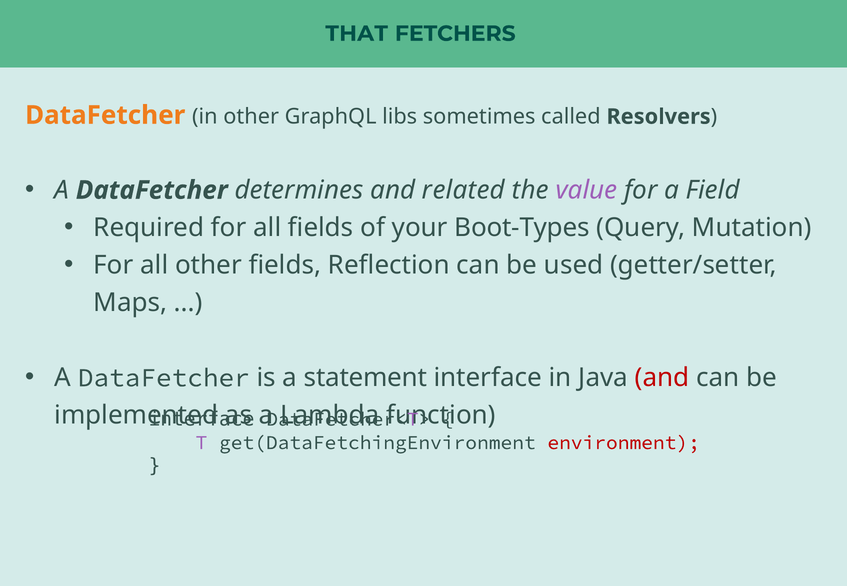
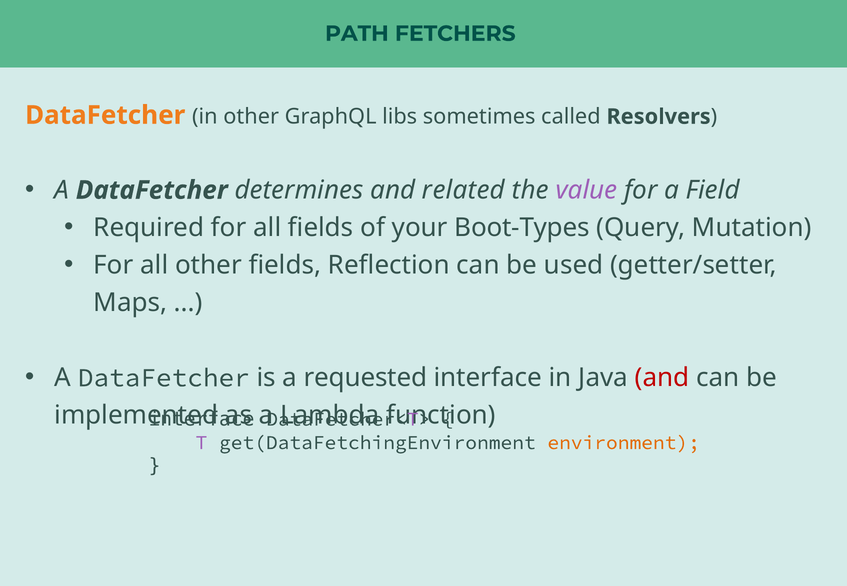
THAT: THAT -> PATH (357, 34)
statement: statement -> requested (365, 378)
environment colour: red -> orange (624, 443)
